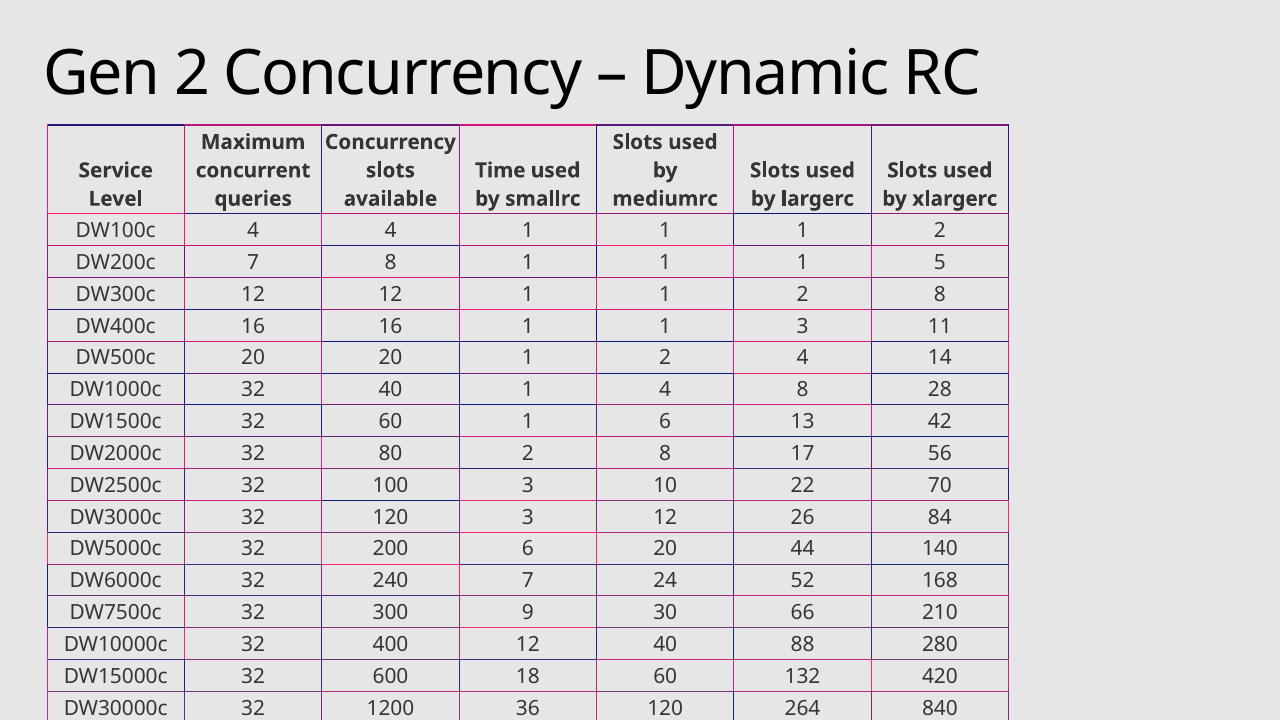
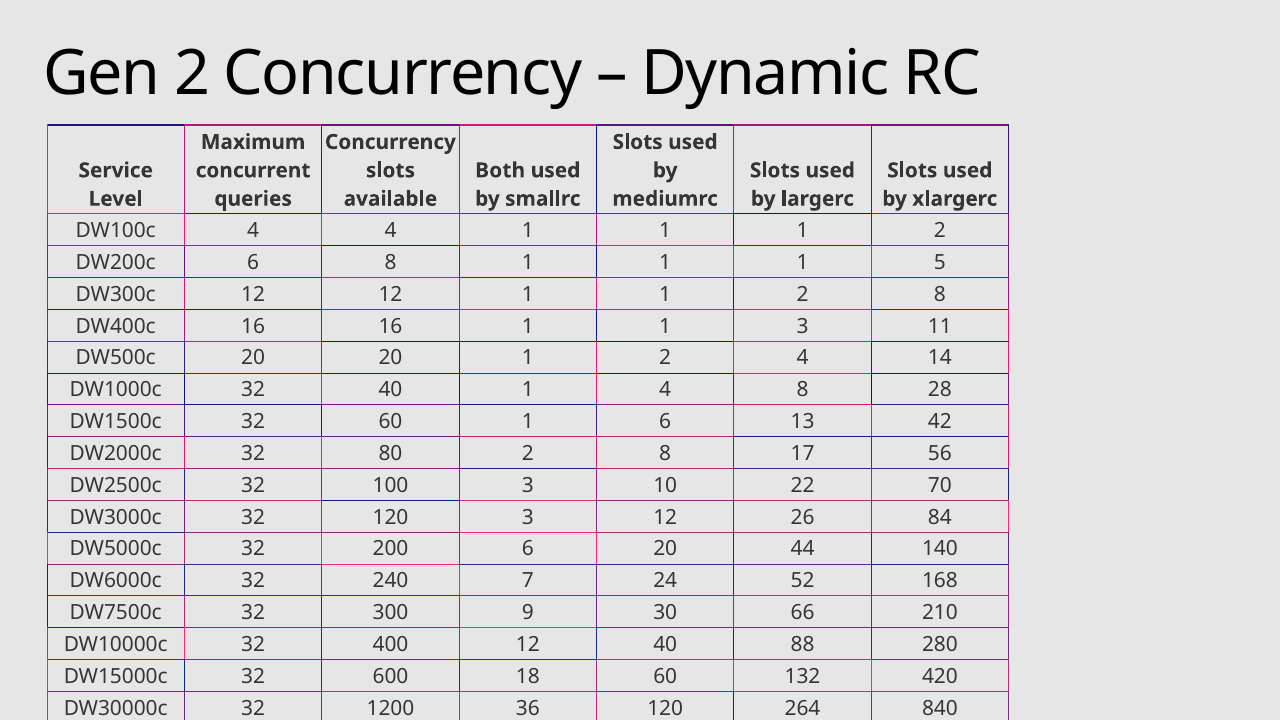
Time: Time -> Both (500, 170)
DW200c 7: 7 -> 6 (253, 262)
